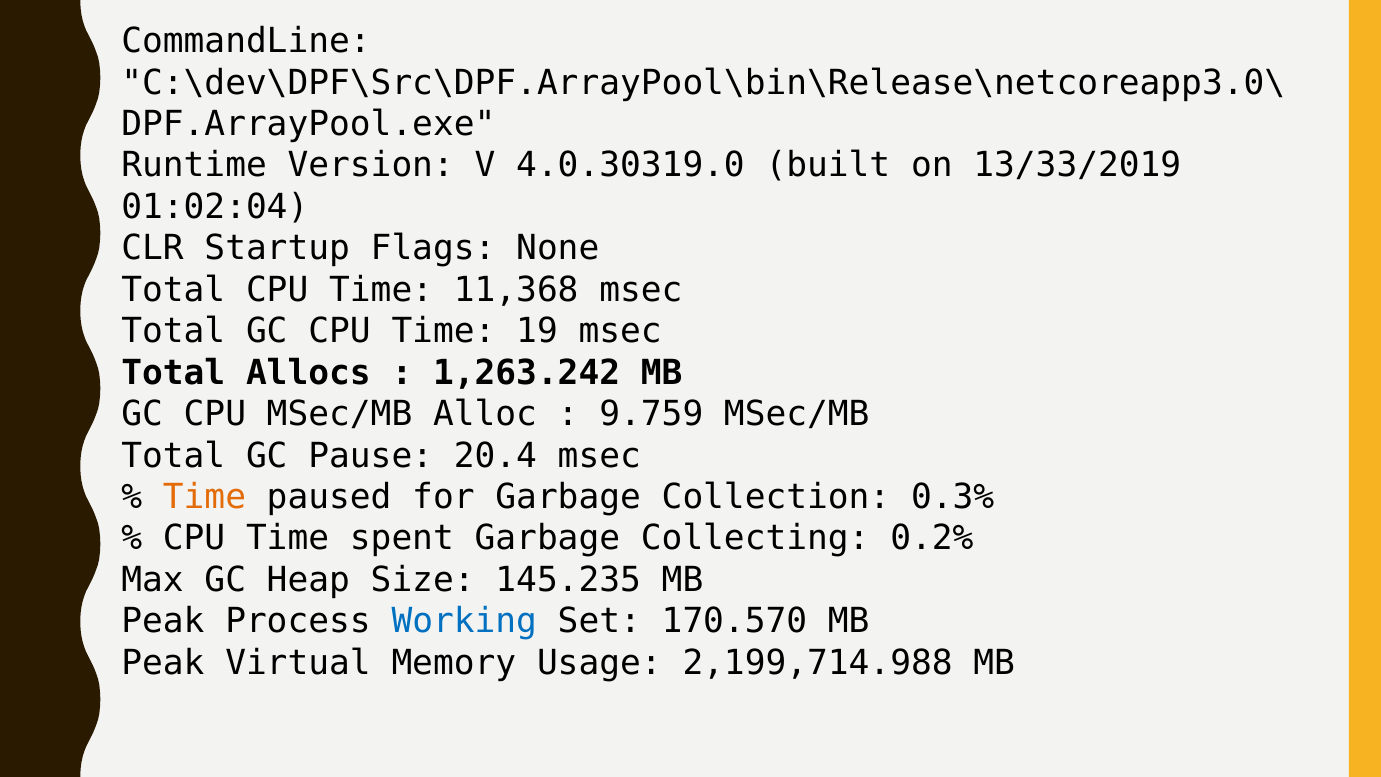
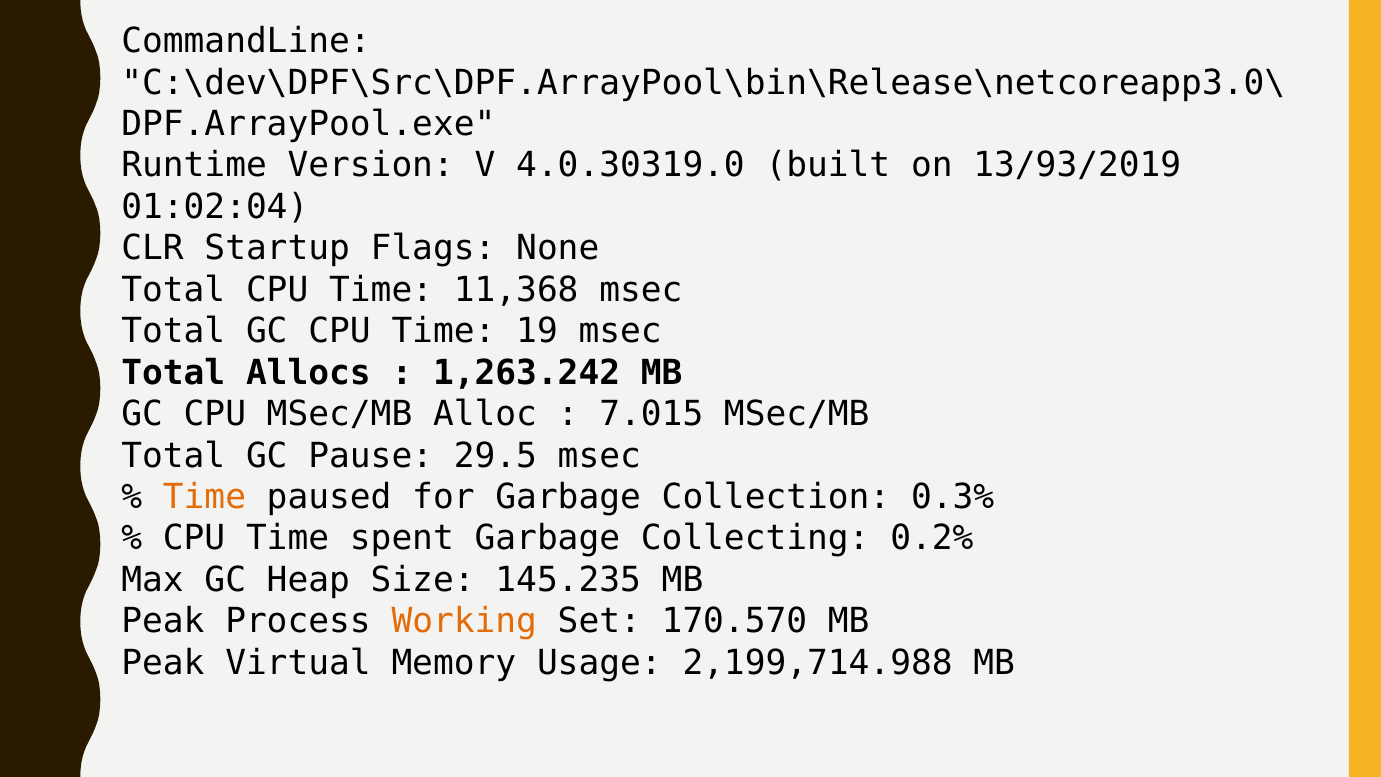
13/33/2019: 13/33/2019 -> 13/93/2019 (1077, 166)
9.759: 9.759 -> 7.015 (651, 414)
20.4: 20.4 -> 29.5 (495, 456)
Working colour: blue -> orange (464, 621)
